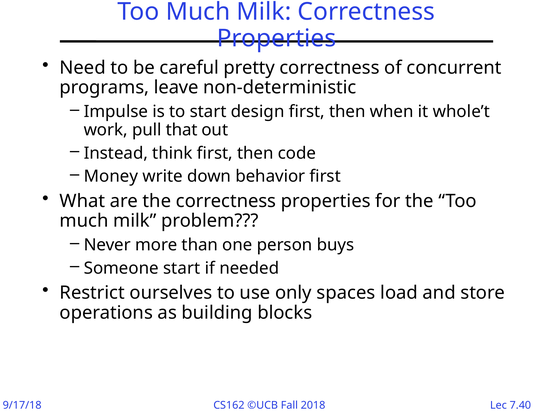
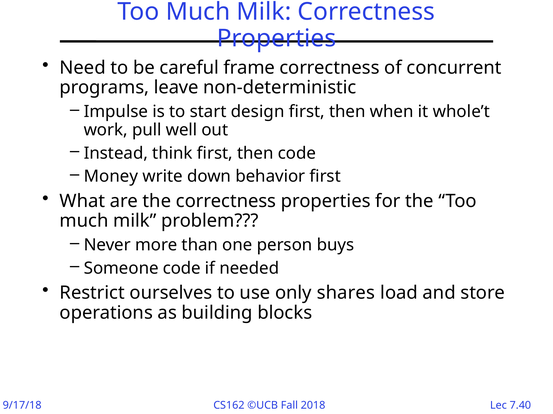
pretty: pretty -> frame (249, 68)
that: that -> well (182, 130)
Someone start: start -> code (182, 269)
spaces: spaces -> shares (346, 293)
